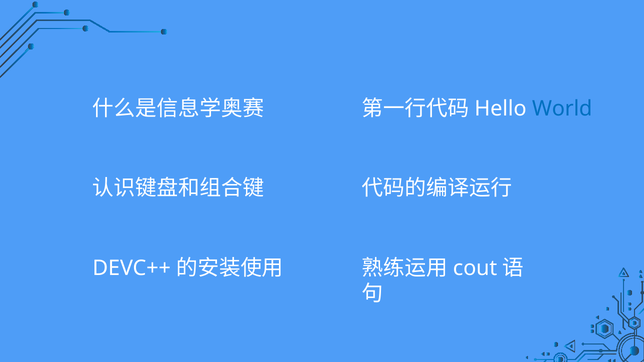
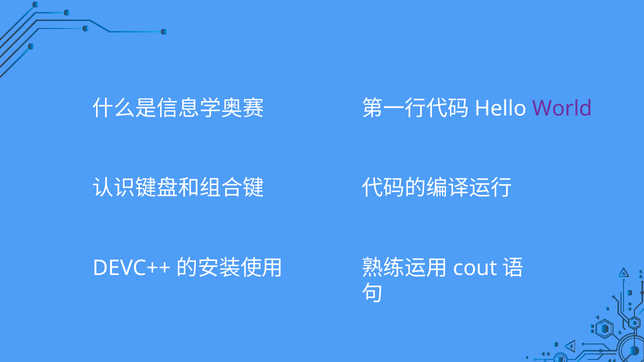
World colour: blue -> purple (562, 109)
